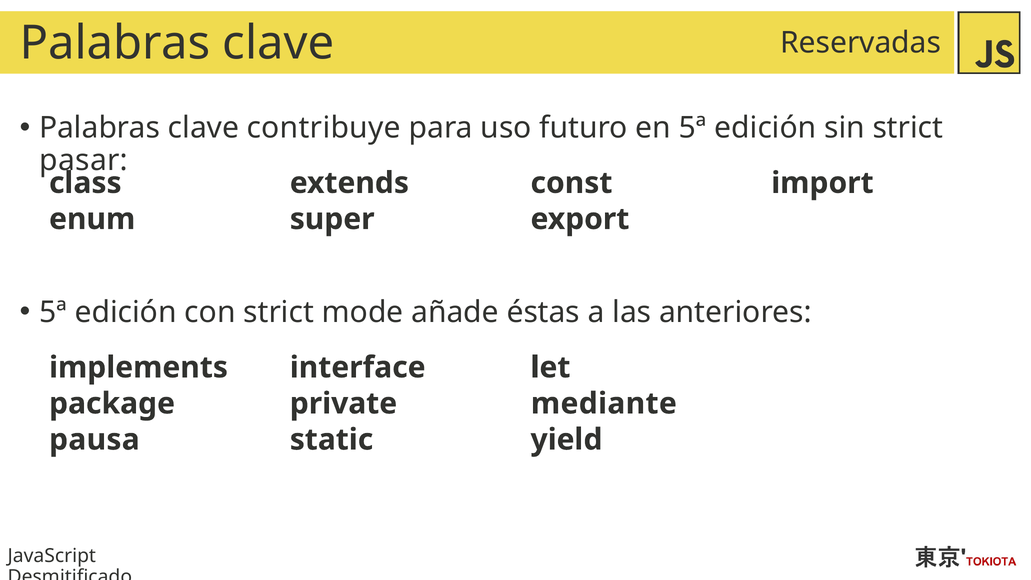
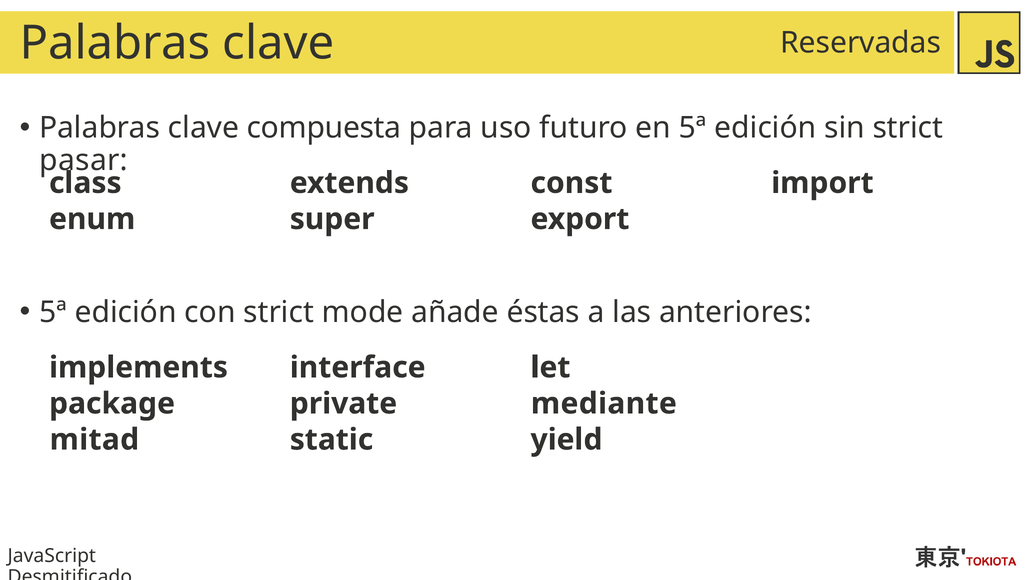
contribuye: contribuye -> compuesta (324, 128)
pausa: pausa -> mitad (94, 440)
